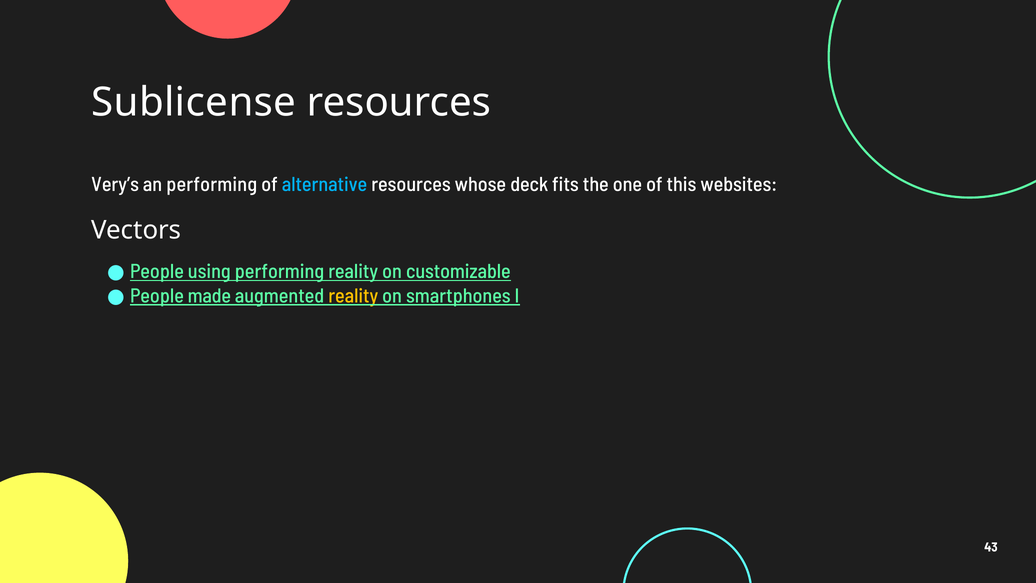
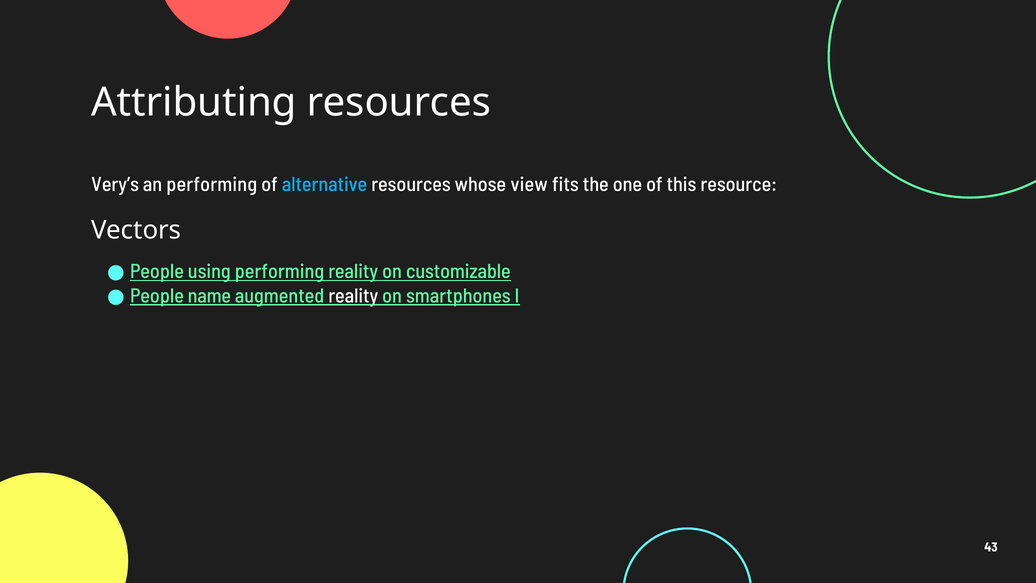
Sublicense: Sublicense -> Attributing (194, 103)
deck: deck -> view (529, 185)
websites: websites -> resource (739, 185)
made: made -> name (209, 296)
reality colour: yellow -> white (353, 296)
